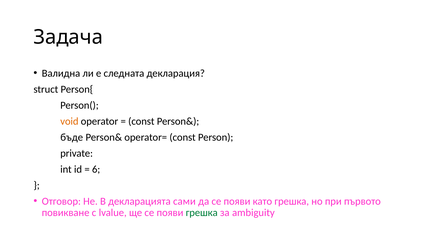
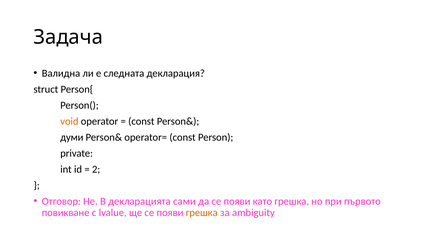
бъде: бъде -> думи (72, 137)
6: 6 -> 2 (96, 169)
грешка colour: green -> orange (202, 212)
